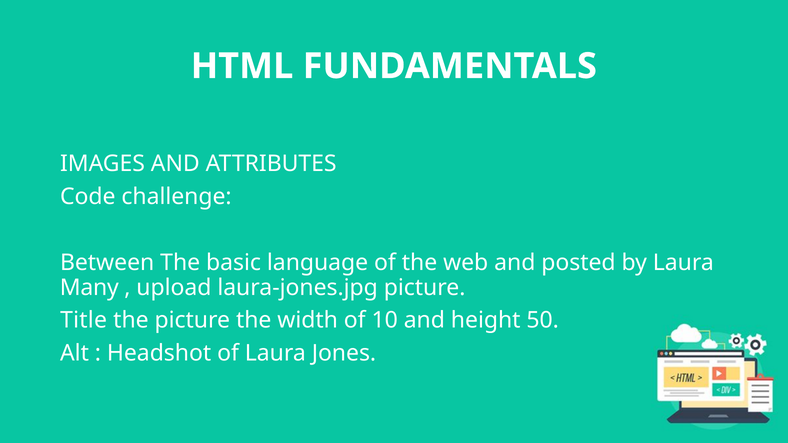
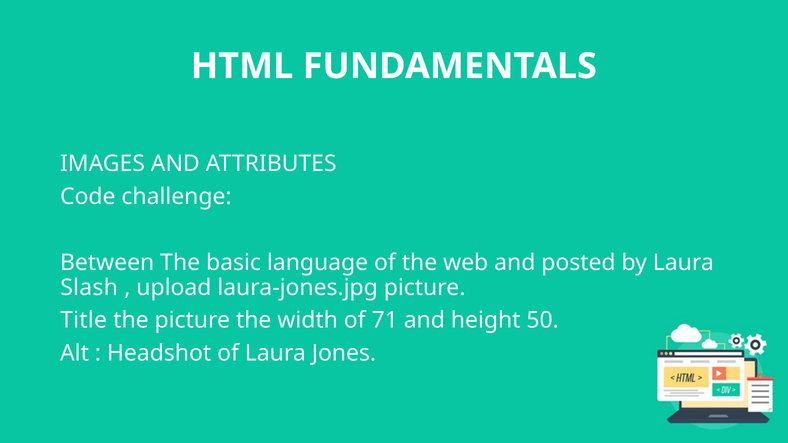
Many: Many -> Slash (89, 288)
10: 10 -> 71 (385, 321)
